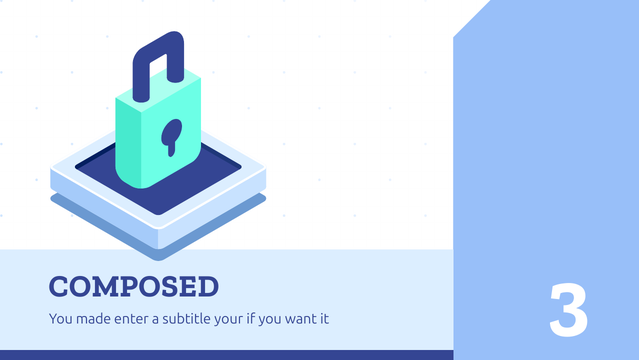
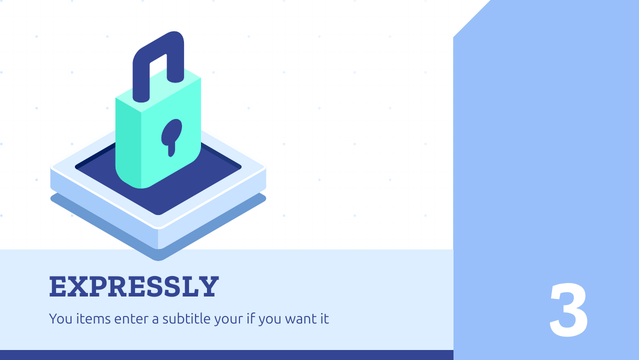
COMPOSED: COMPOSED -> EXPRESSLY (134, 286)
made: made -> items (94, 319)
